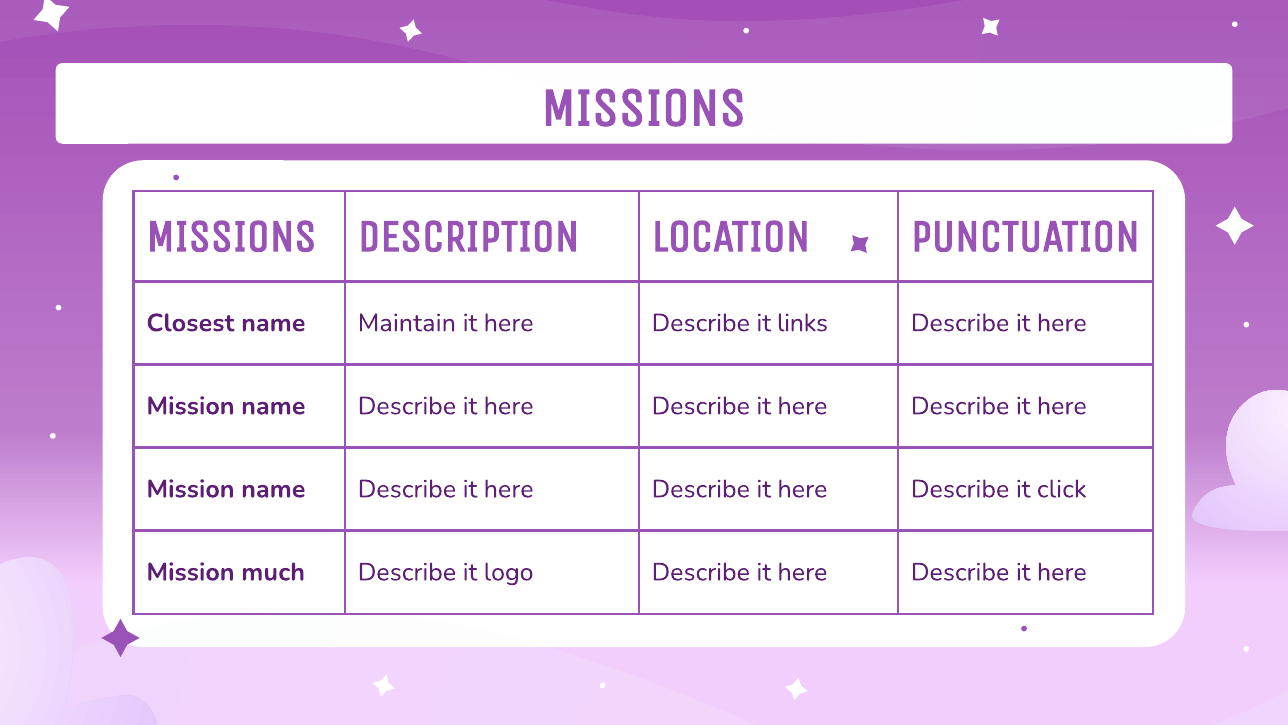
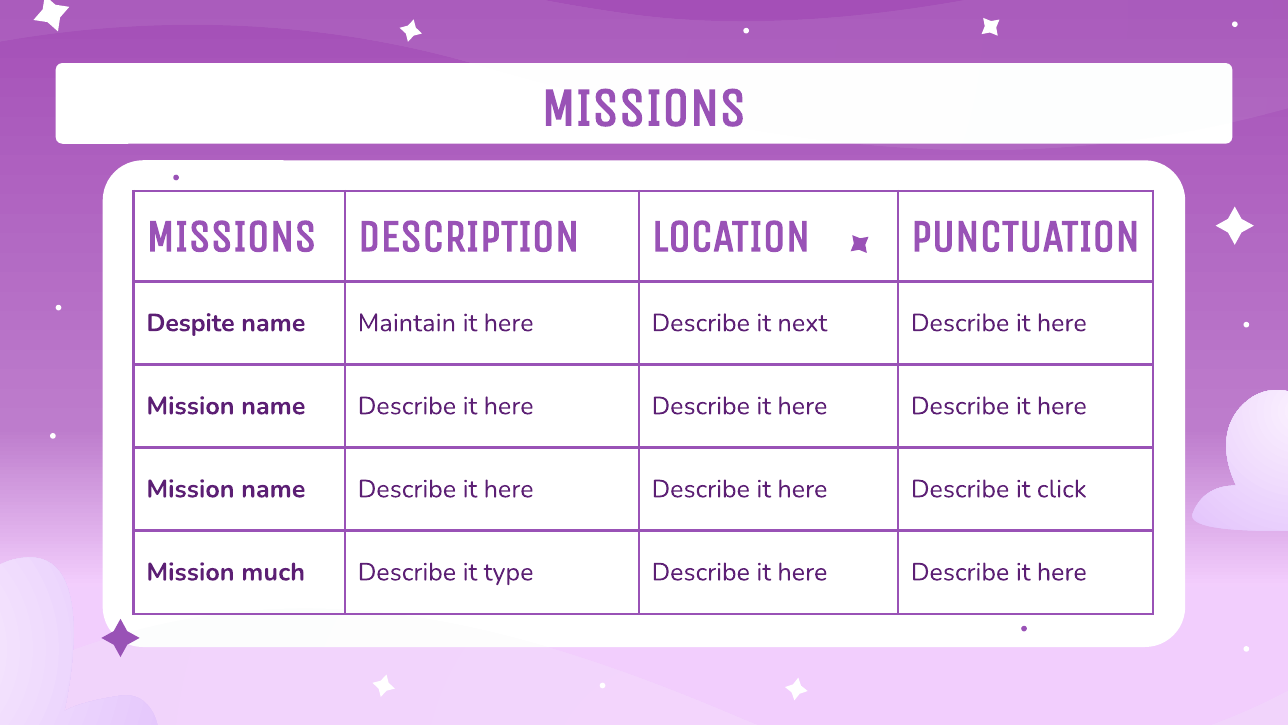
Closest: Closest -> Despite (191, 323)
links: links -> next (802, 323)
logo: logo -> type (509, 572)
